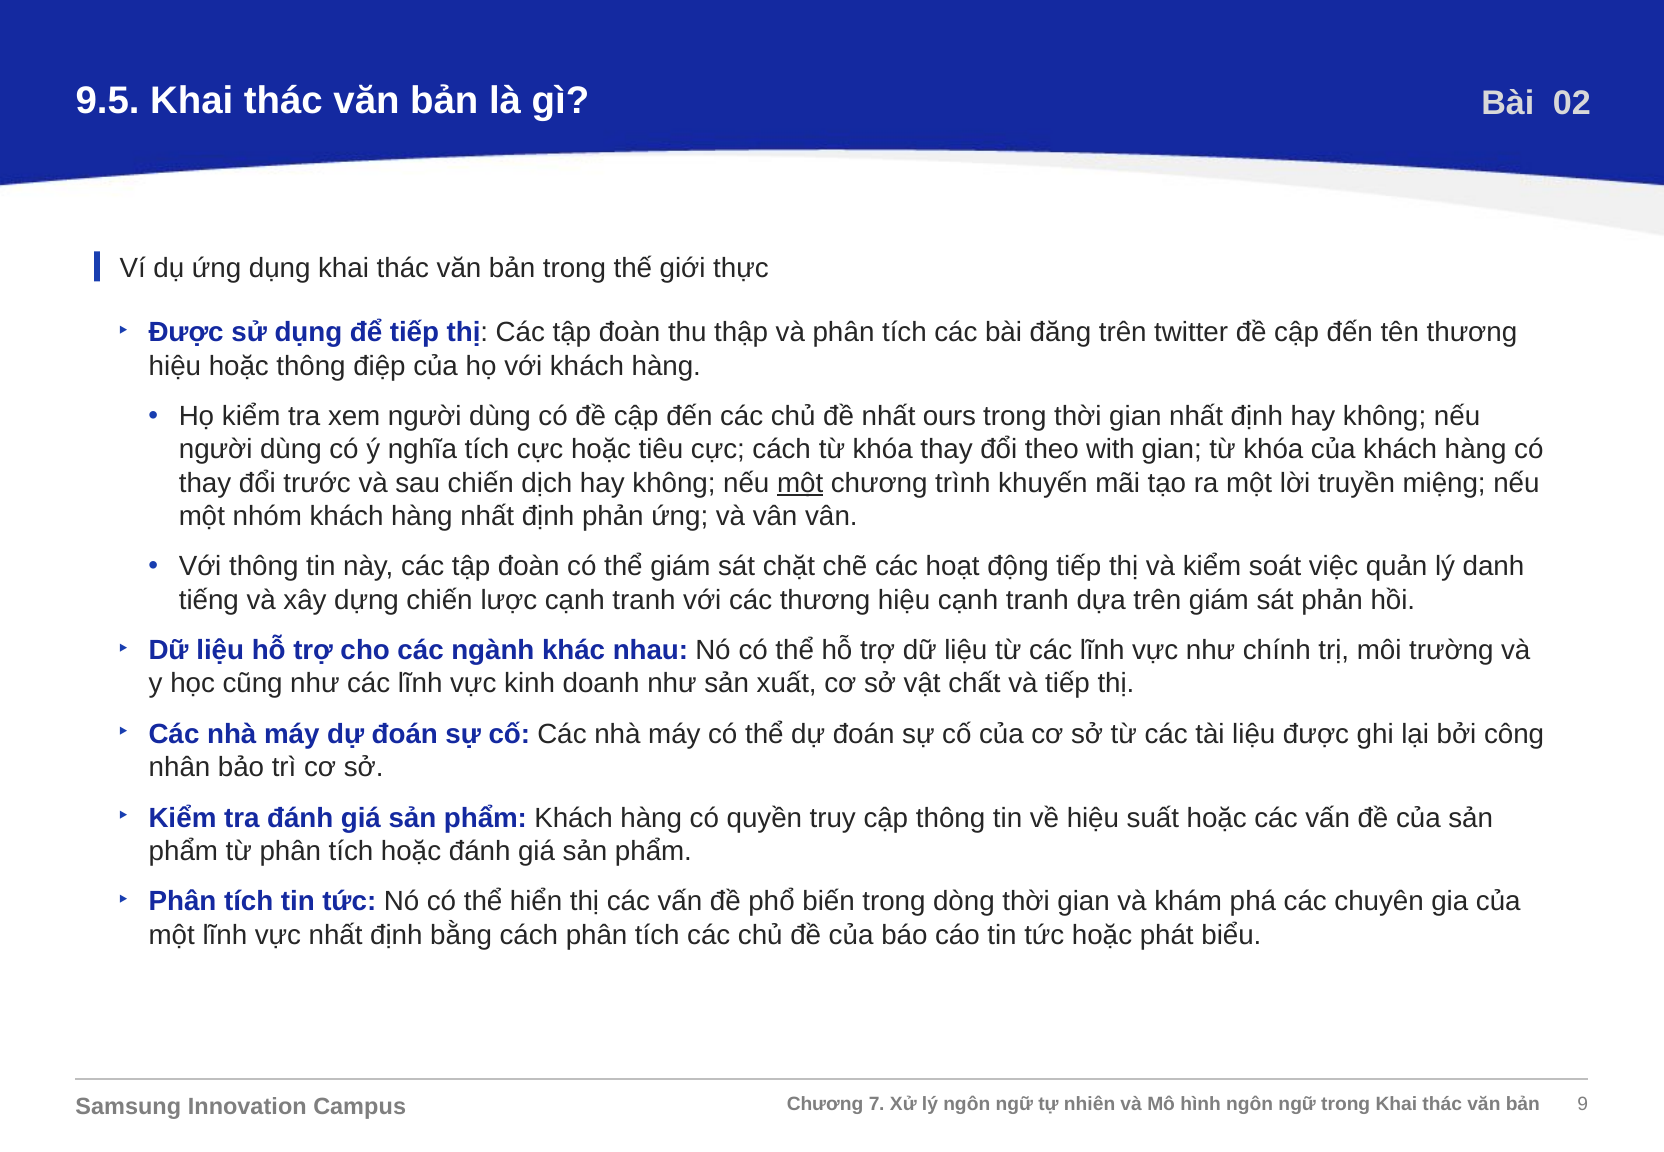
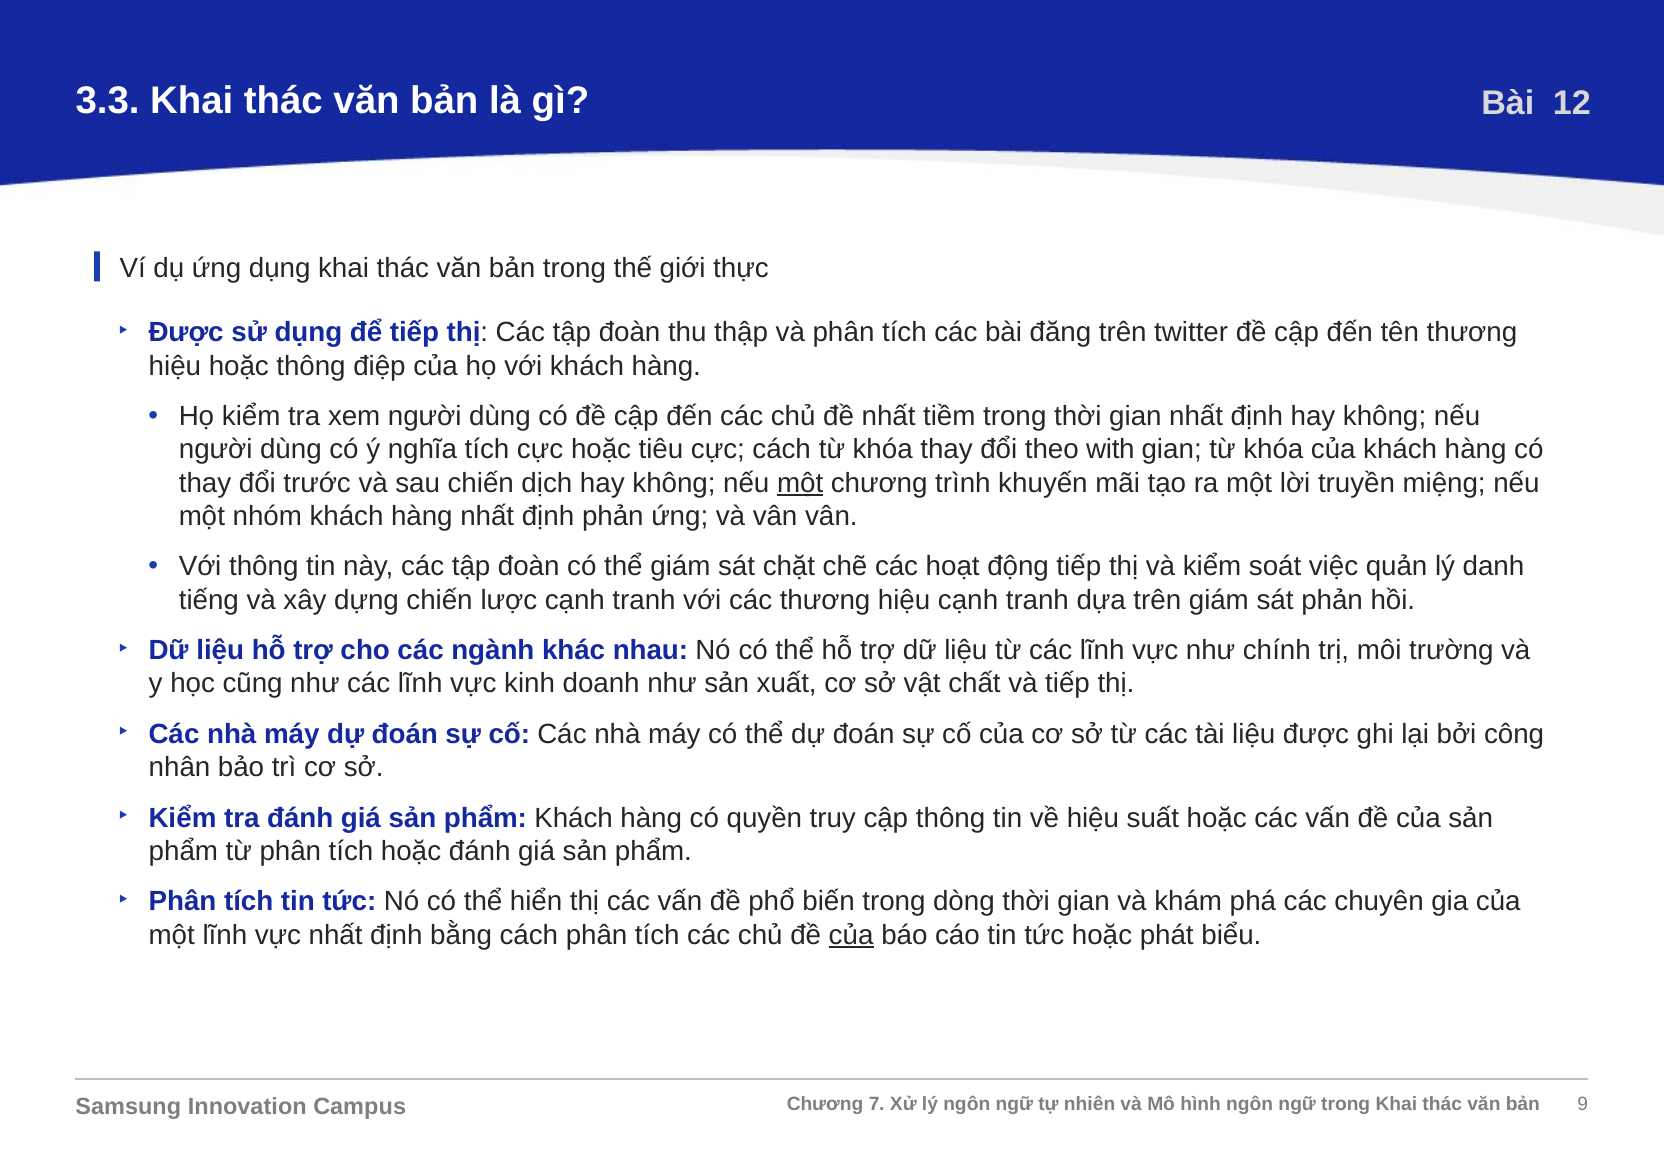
9.5: 9.5 -> 3.3 (108, 101)
02: 02 -> 12 (1572, 104)
ours: ours -> tiềm (949, 417)
của underline: none -> present (851, 935)
